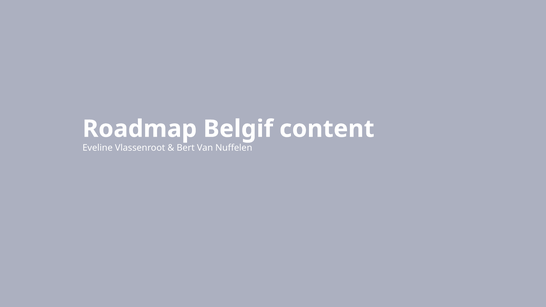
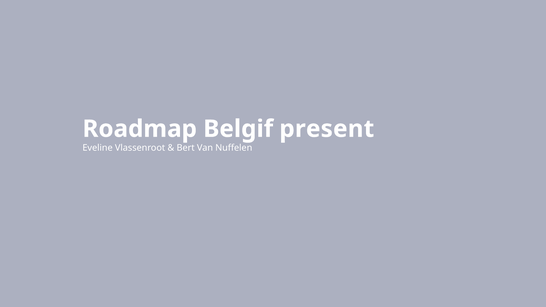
content: content -> present (327, 129)
